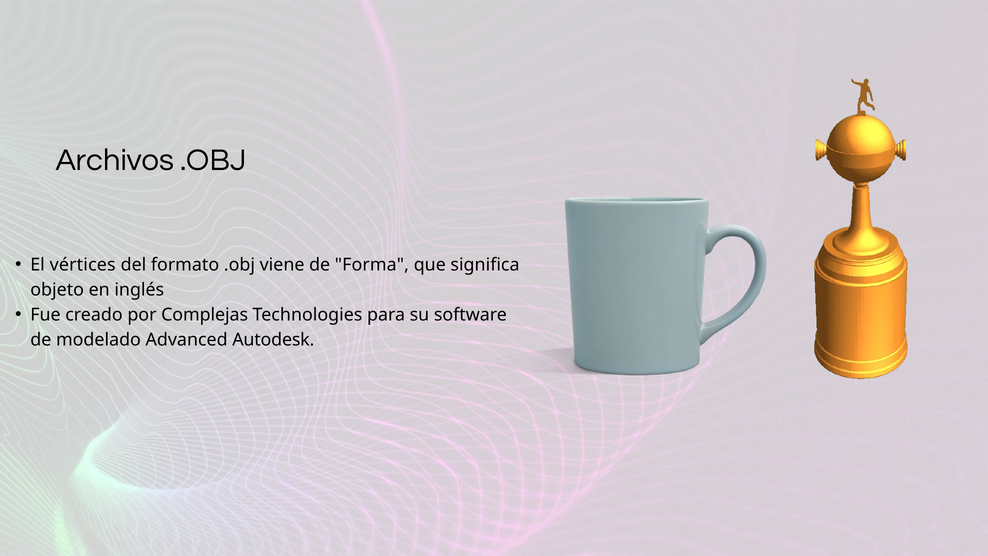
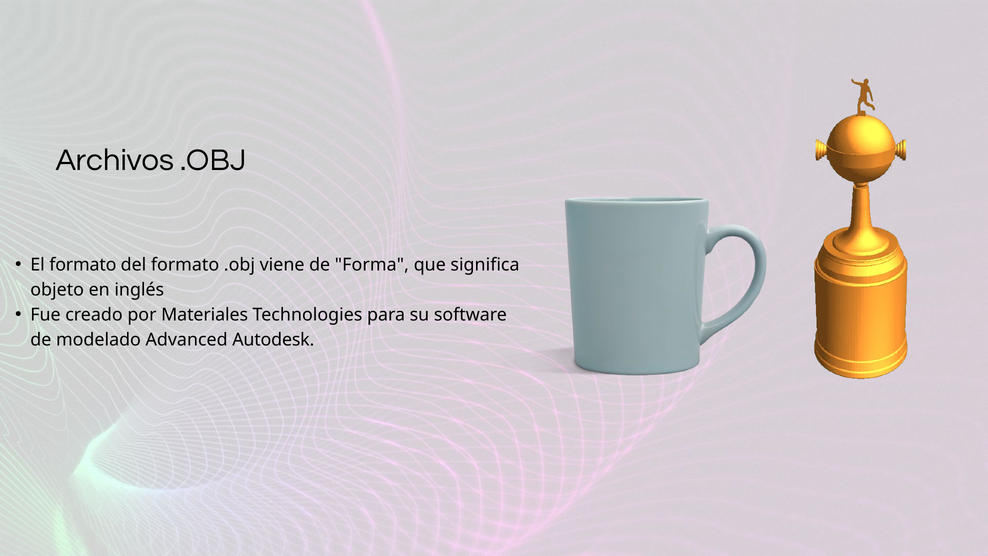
El vértices: vértices -> formato (83, 265)
Complejas: Complejas -> Materiales (205, 315)
